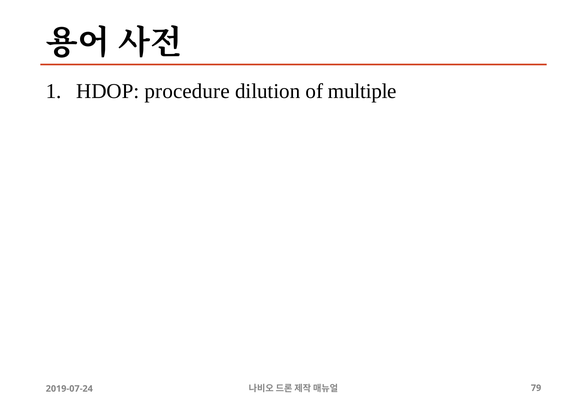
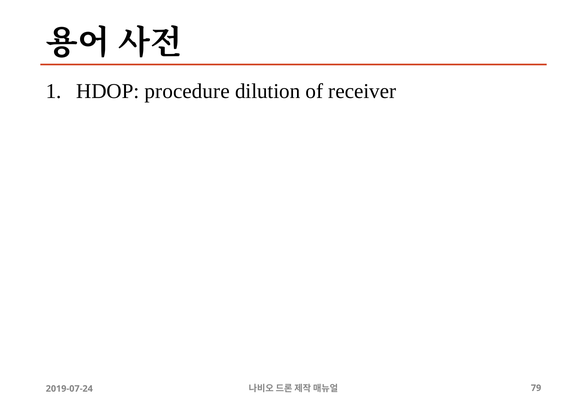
multiple: multiple -> receiver (362, 91)
